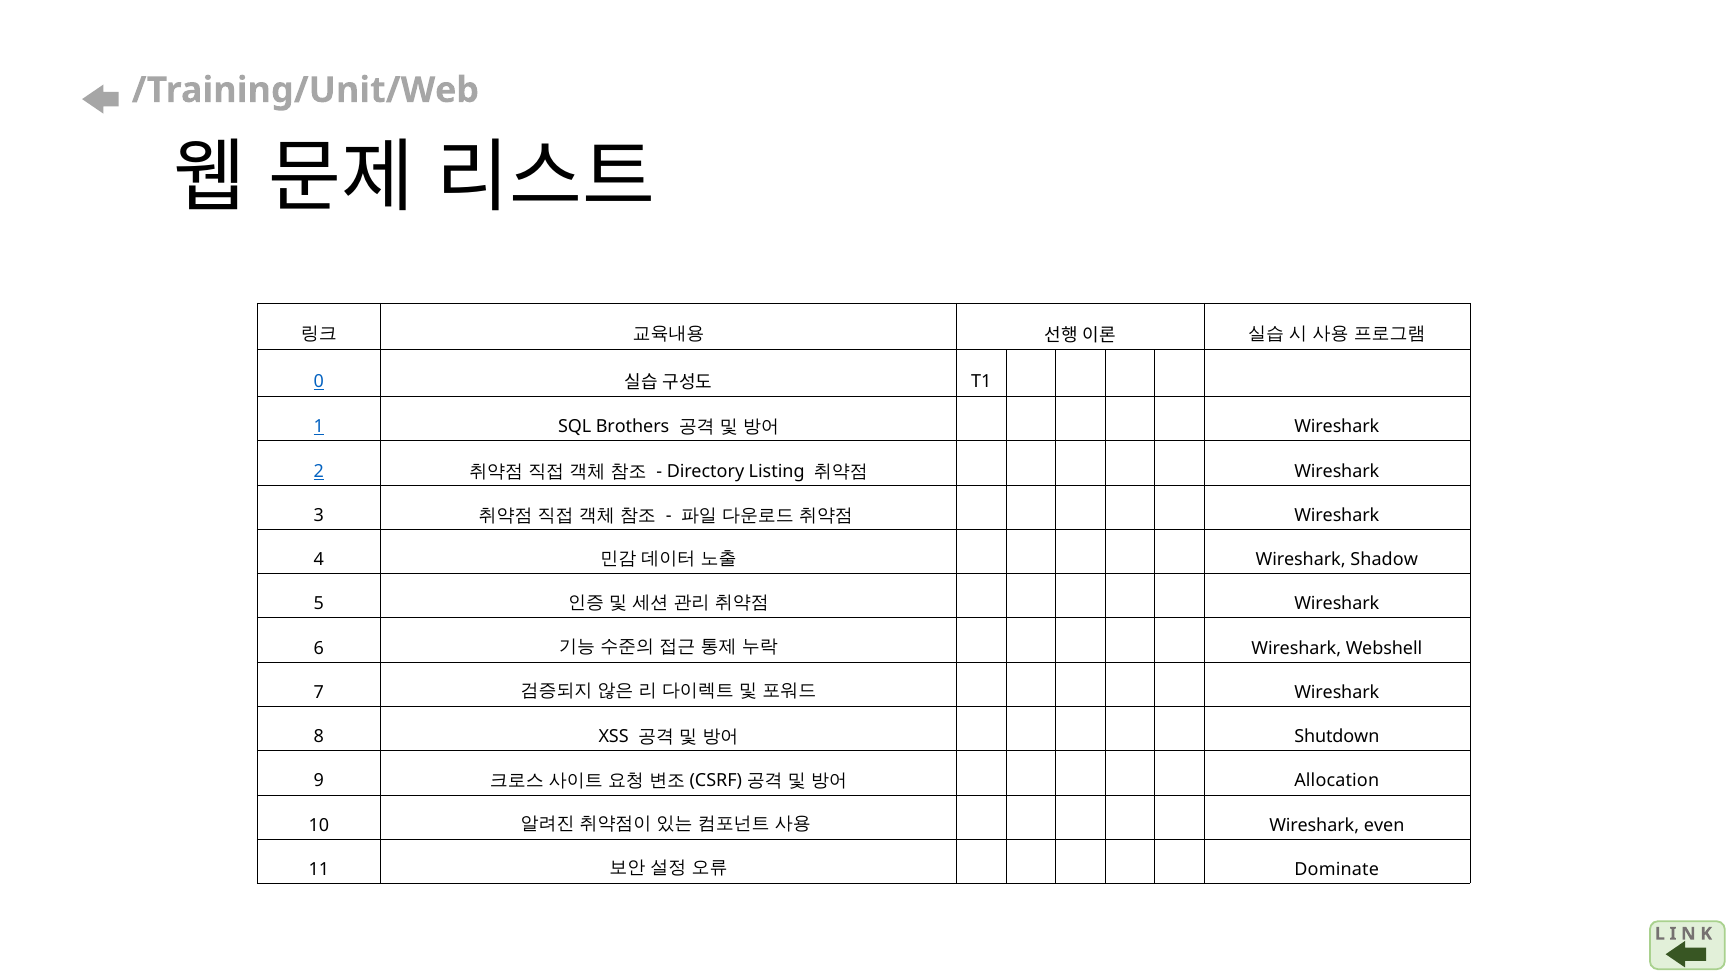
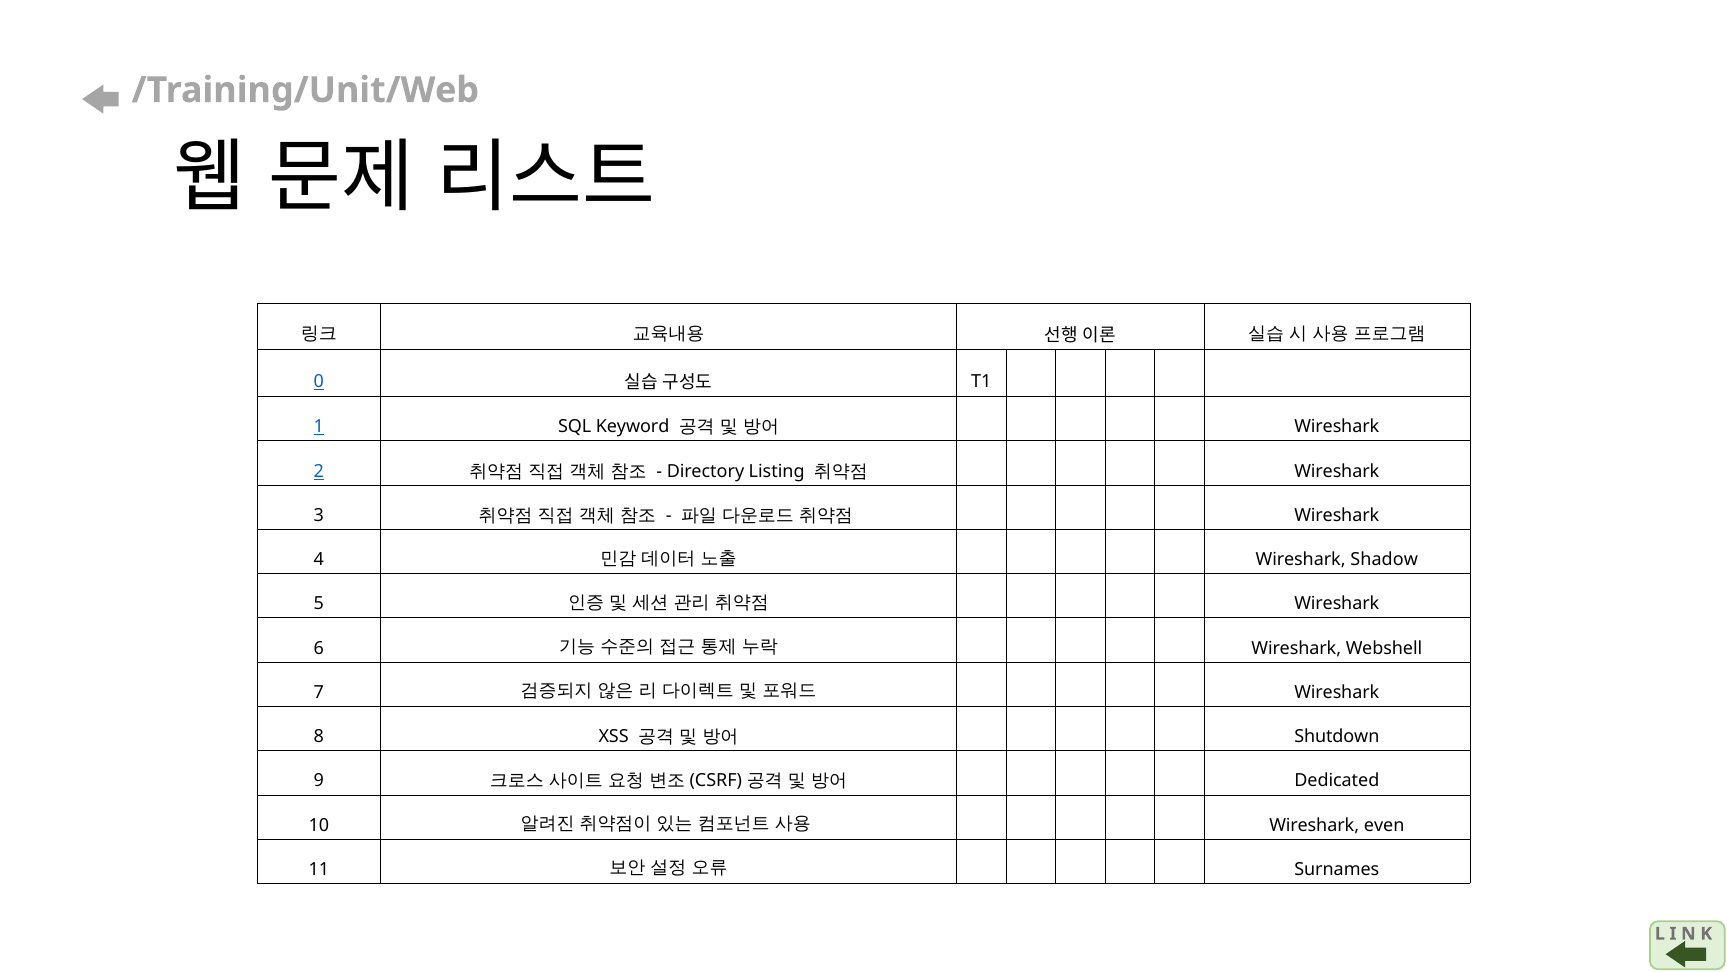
Brothers: Brothers -> Keyword (633, 426)
Allocation: Allocation -> Dedicated (1337, 781)
Dominate: Dominate -> Surnames (1337, 869)
